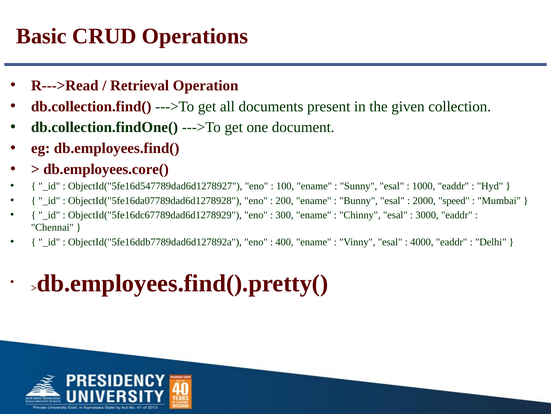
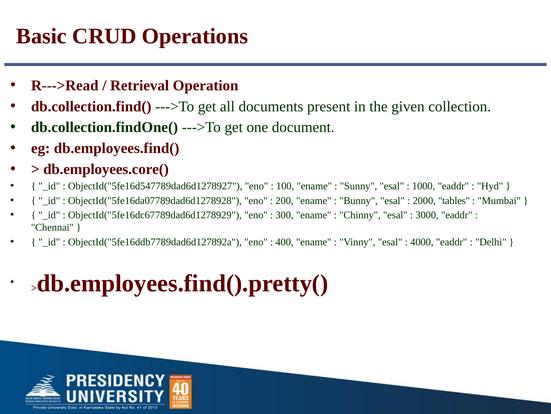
speed: speed -> tables (454, 200)
